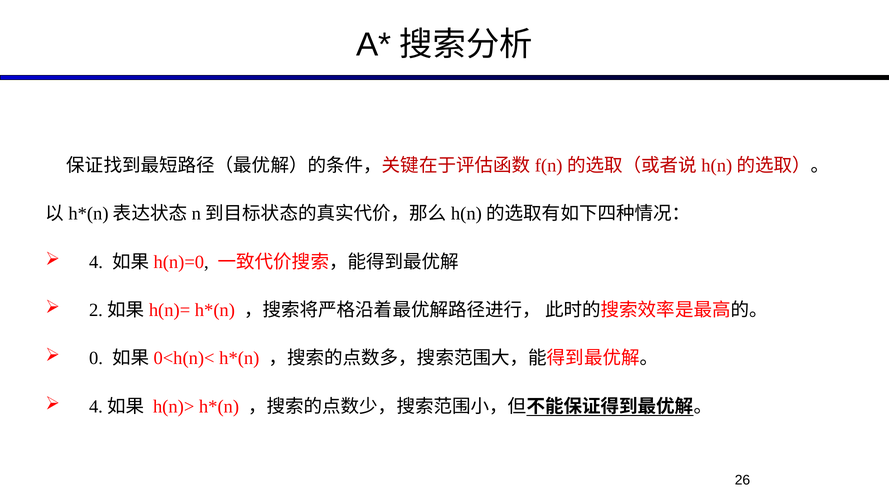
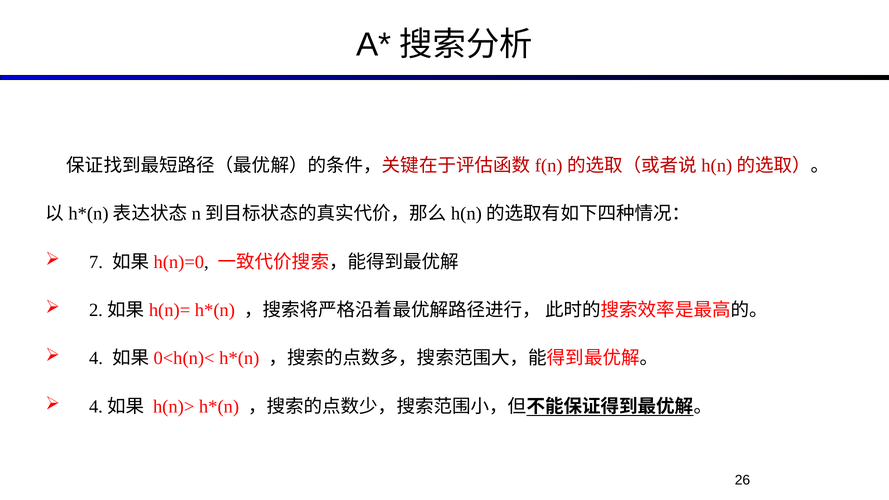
4: 4 -> 7 (96, 262)
0: 0 -> 4 (96, 358)
